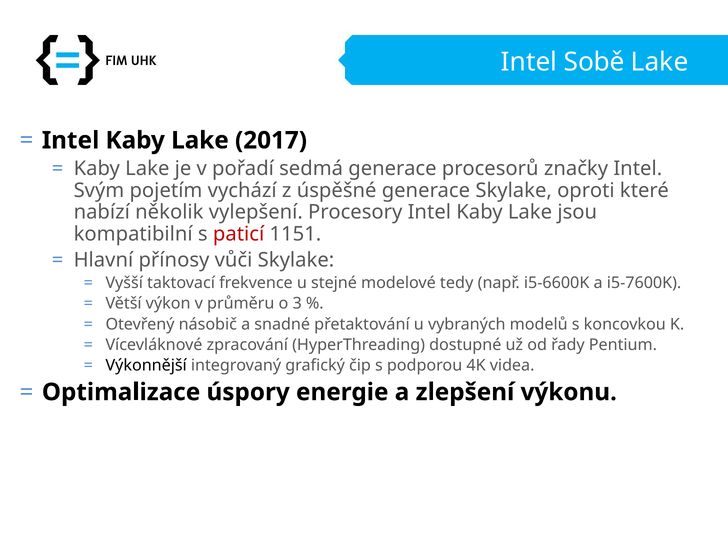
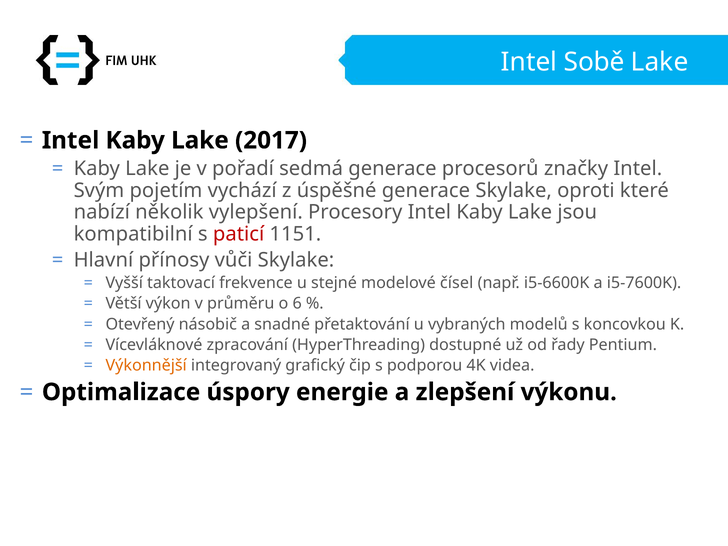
tedy: tedy -> čísel (457, 283)
3: 3 -> 6 (297, 304)
Výkonnější colour: black -> orange (146, 366)
